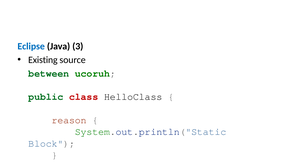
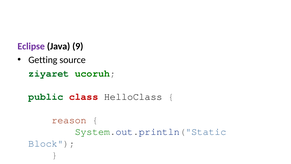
Eclipse colour: blue -> purple (31, 46)
3: 3 -> 9 (78, 46)
Existing: Existing -> Getting (43, 60)
between: between -> ziyaret (49, 73)
